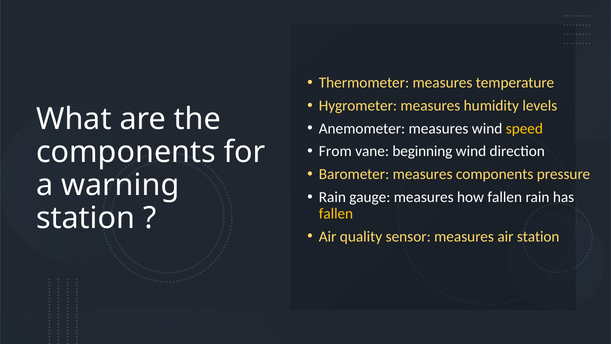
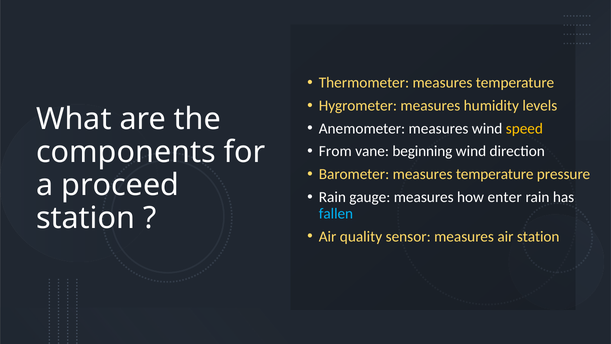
Barometer measures components: components -> temperature (495, 174)
warning: warning -> proceed (120, 185)
how fallen: fallen -> enter (505, 197)
fallen colour: yellow -> light blue (336, 213)
